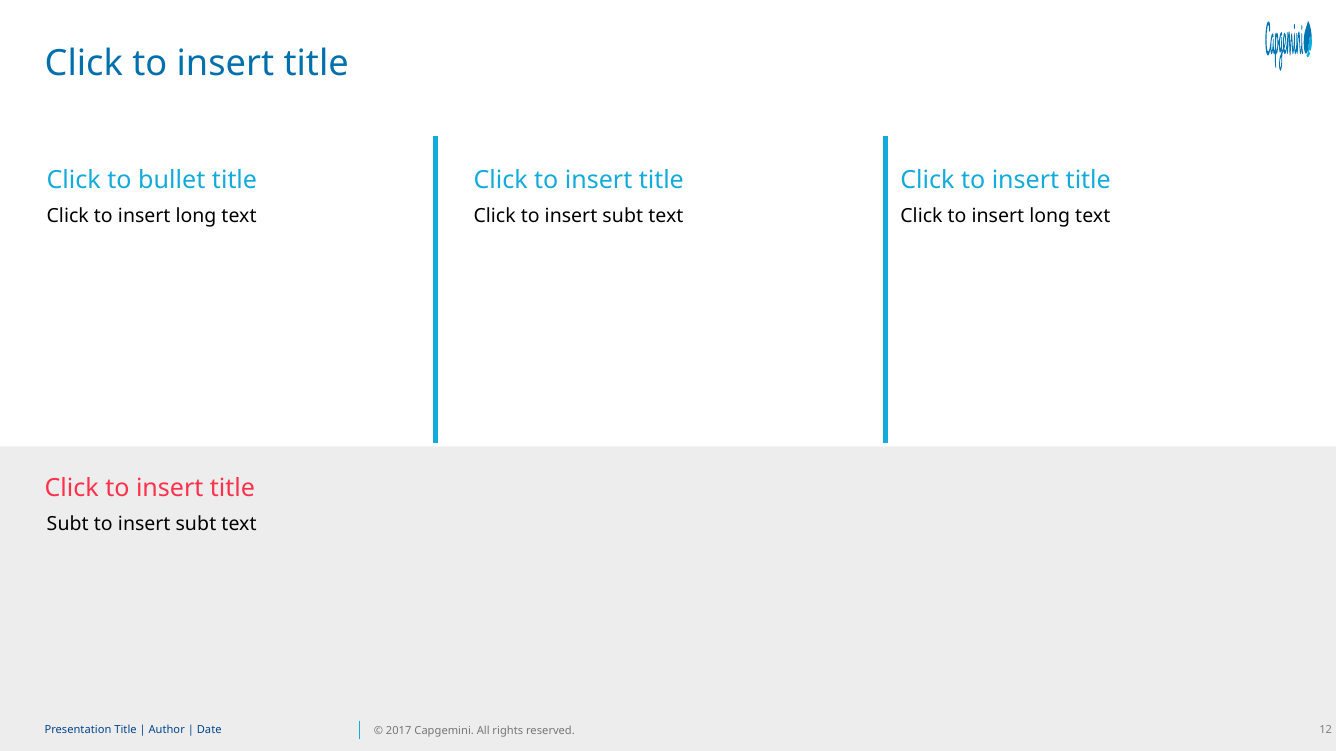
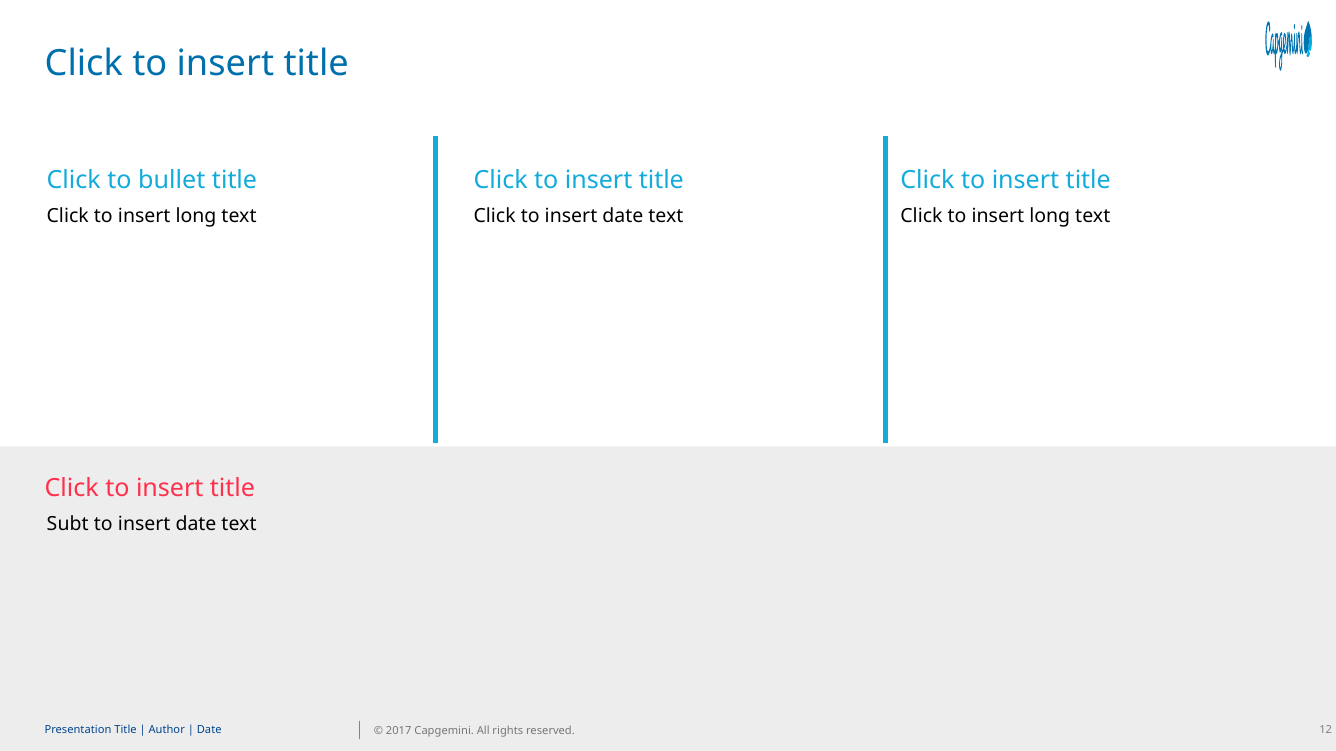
Click to insert subt: subt -> date (623, 216)
subt: subt -> date (196, 524)
